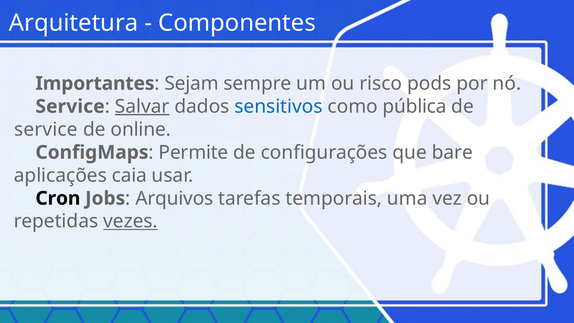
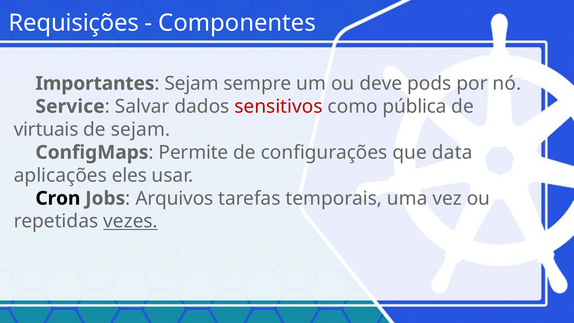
Arquitetura: Arquitetura -> Requisições (74, 23)
risco: risco -> deve (381, 83)
Salvar underline: present -> none (142, 106)
sensitivos colour: blue -> red (279, 106)
service: service -> virtuais (46, 129)
de online: online -> sejam (141, 129)
bare: bare -> data (452, 152)
caia: caia -> eles (129, 175)
